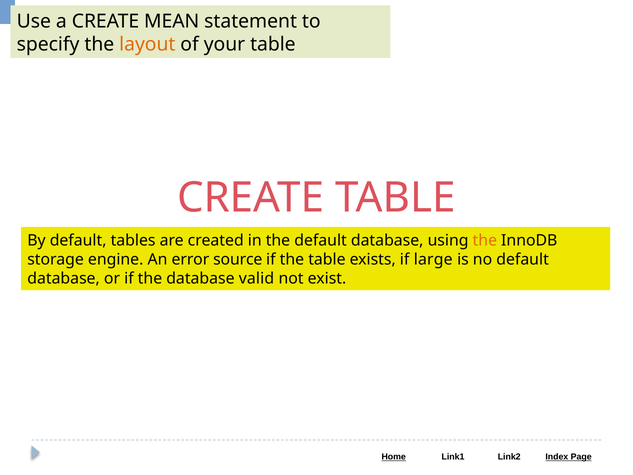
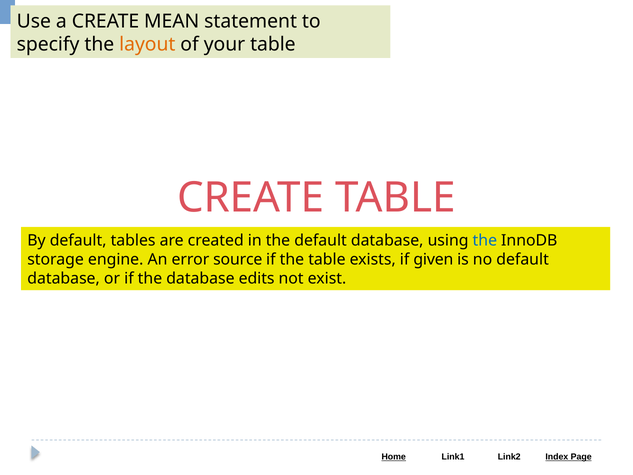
the colour: orange -> blue (485, 241)
large: large -> given (433, 260)
valid: valid -> edits (257, 279)
